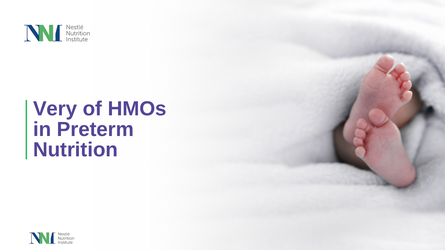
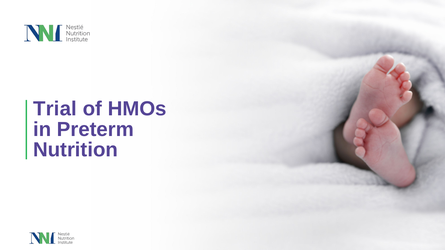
Very: Very -> Trial (55, 109)
